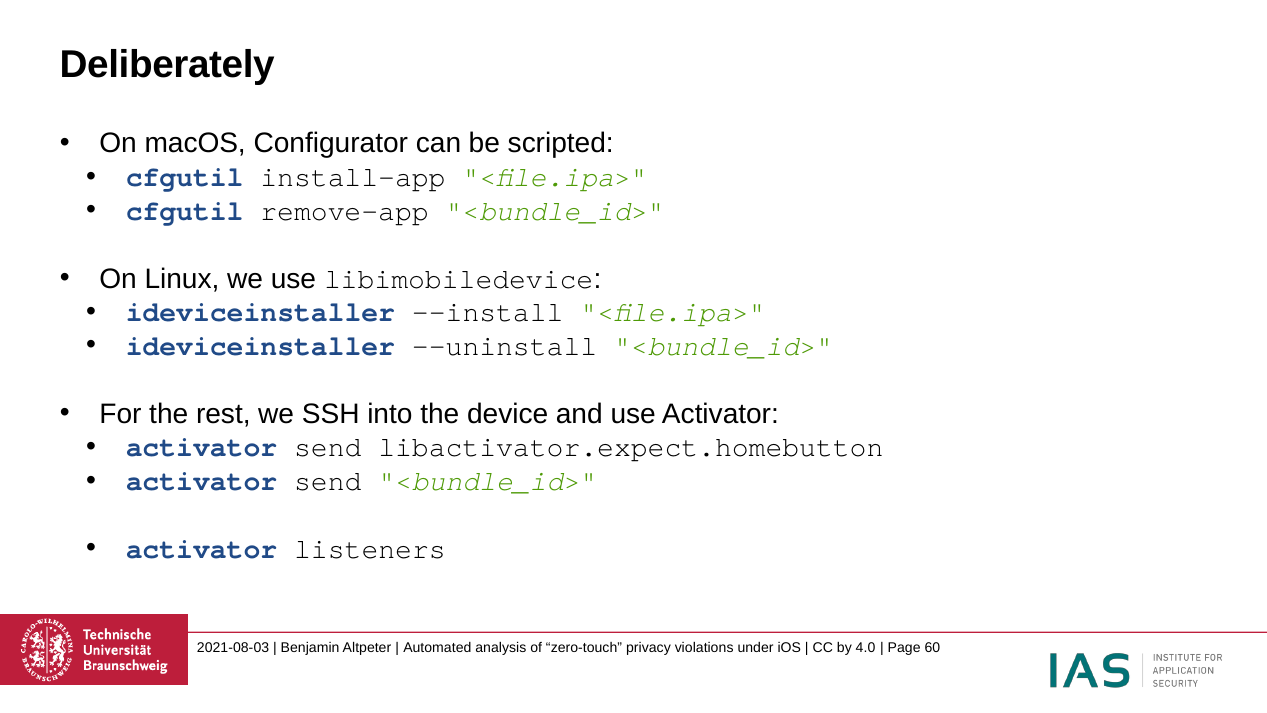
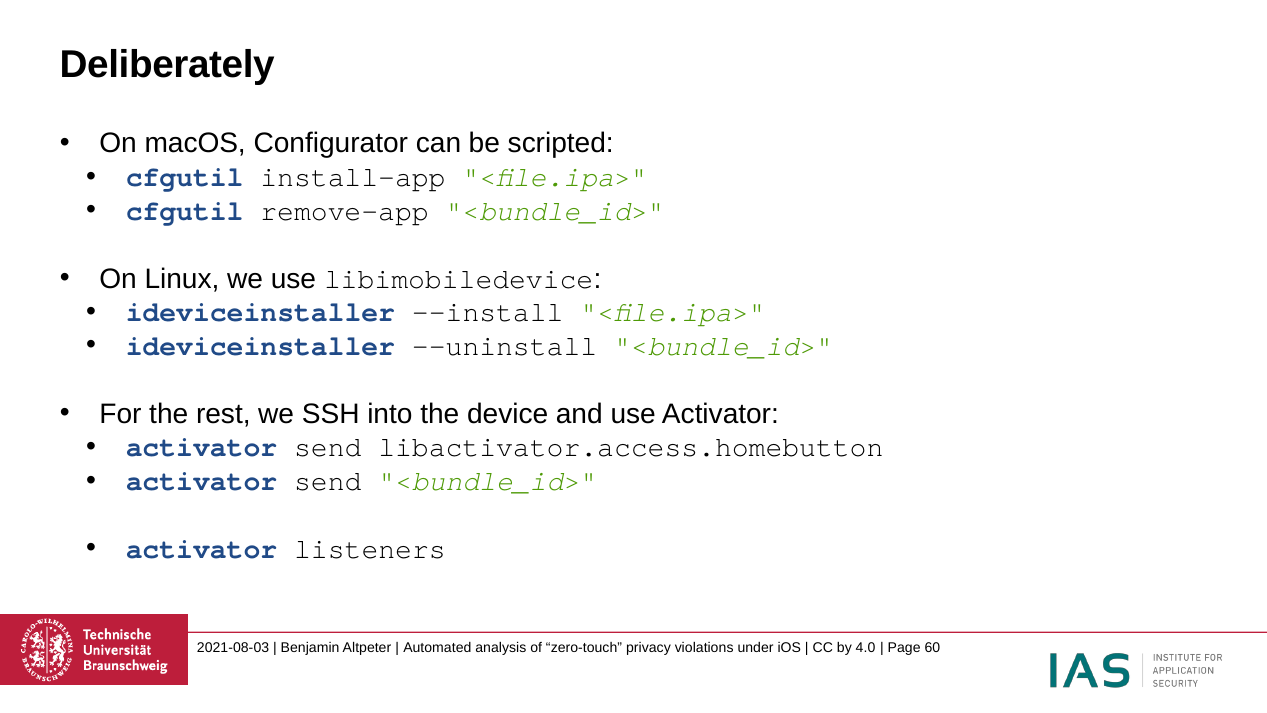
libactivator.expect.homebutton: libactivator.expect.homebutton -> libactivator.access.homebutton (631, 447)
